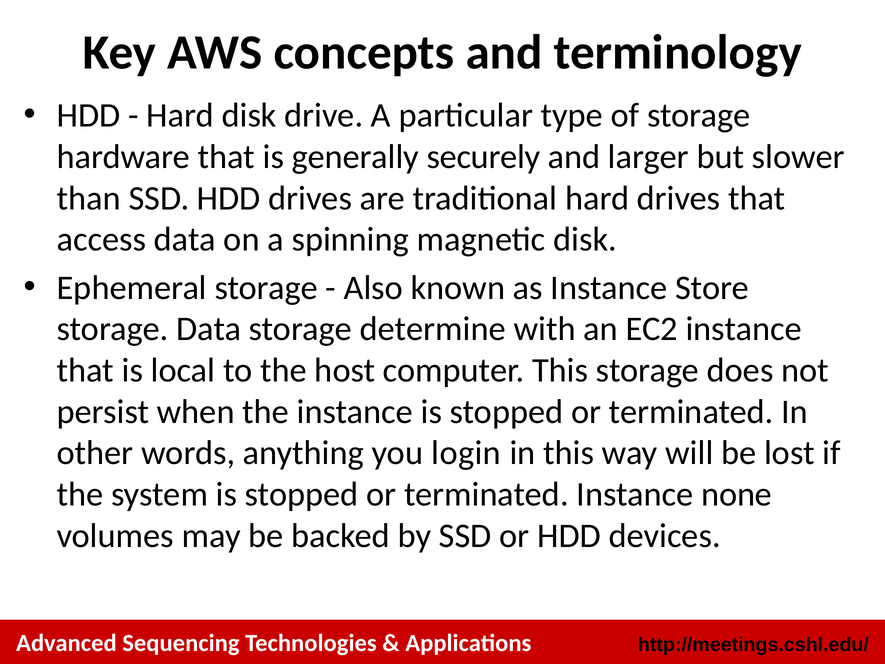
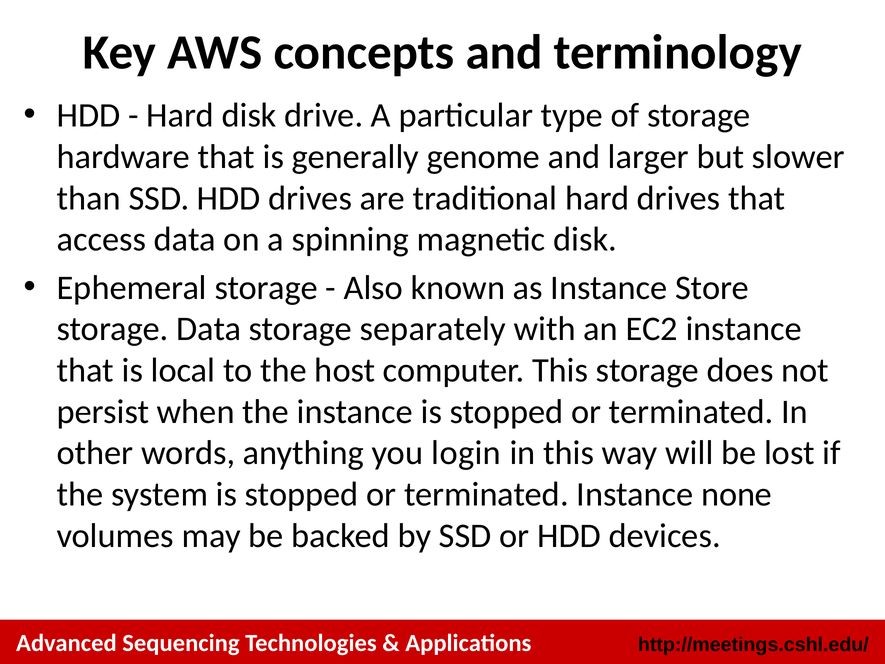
securely: securely -> genome (483, 157)
determine: determine -> separately (433, 329)
